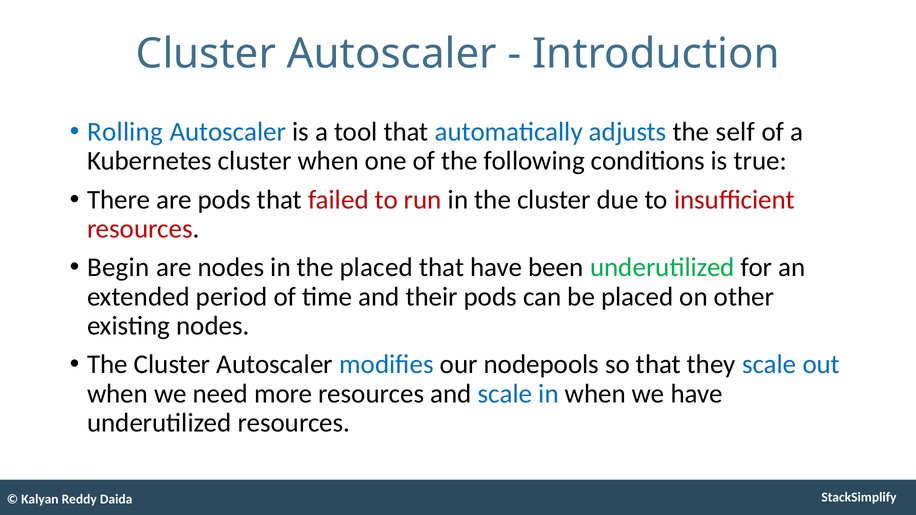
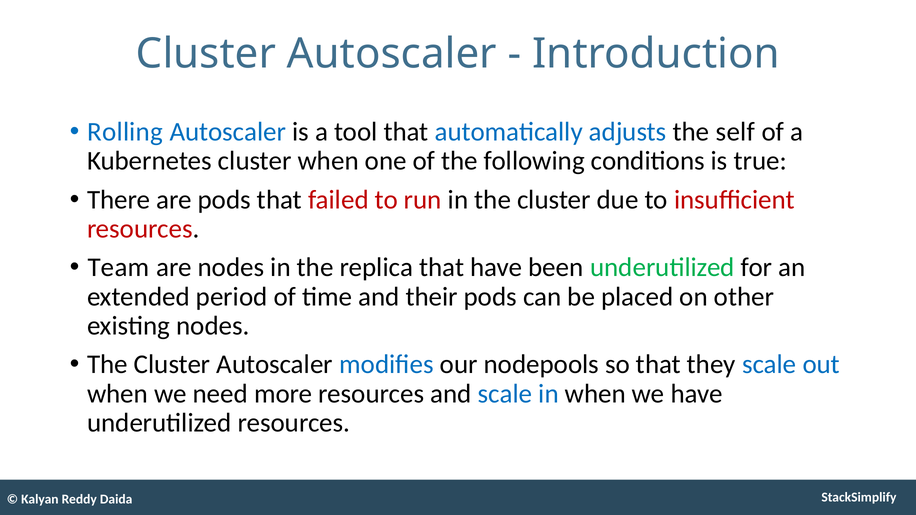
Begin: Begin -> Team (118, 268)
the placed: placed -> replica (376, 268)
